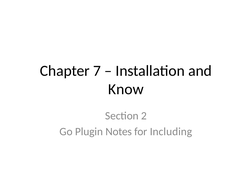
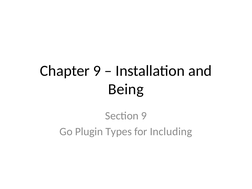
Chapter 7: 7 -> 9 (97, 71)
Know: Know -> Being (126, 89)
Section 2: 2 -> 9 (144, 116)
Notes: Notes -> Types (119, 132)
